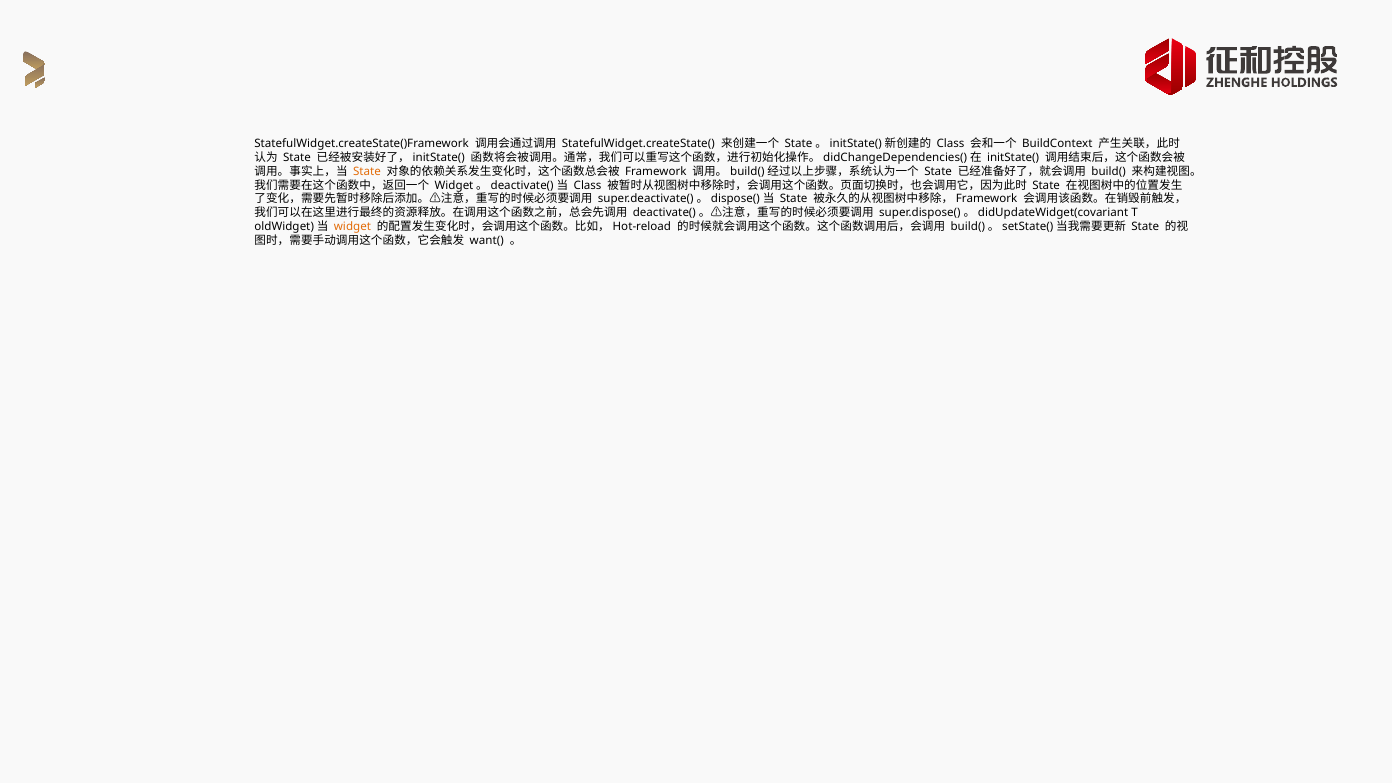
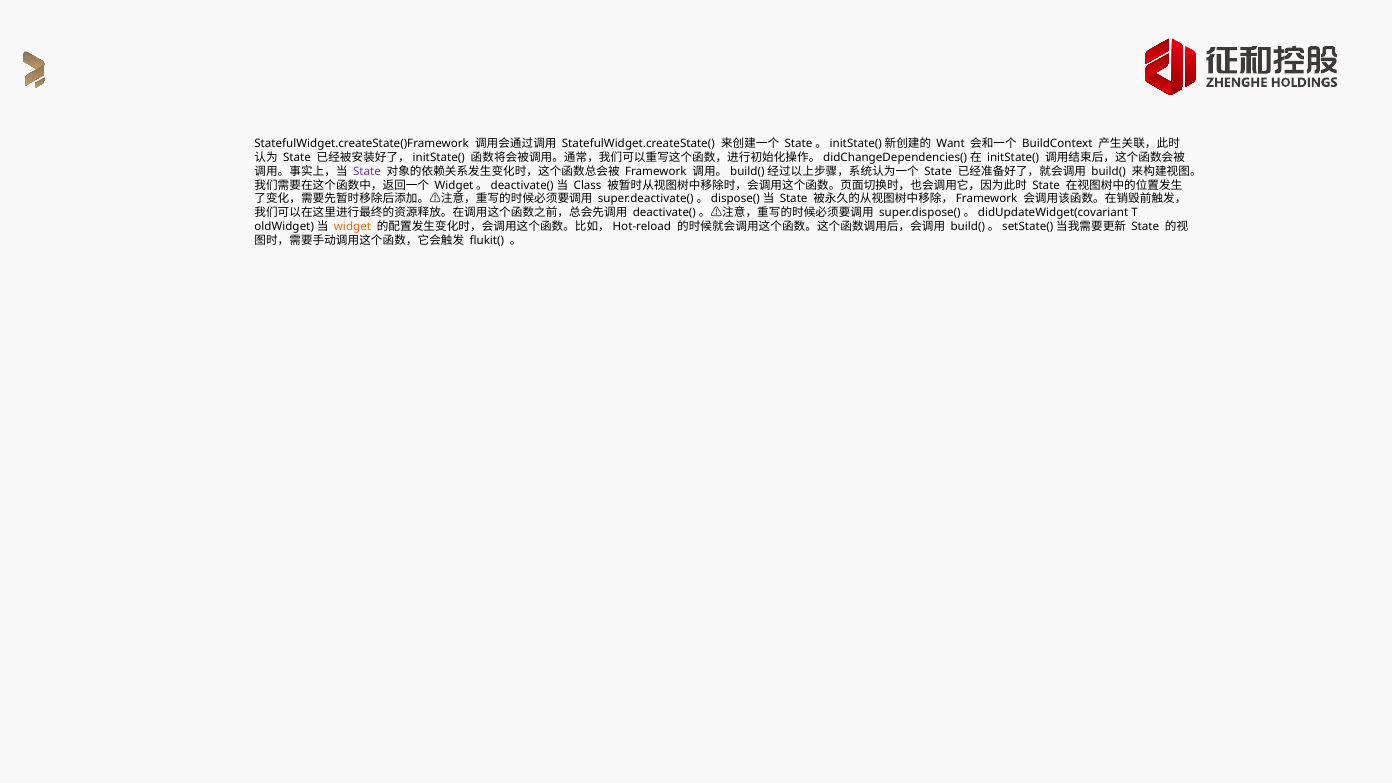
Class: Class -> Want (951, 144)
State colour: orange -> purple (367, 171)
want(: want( -> flukit( (487, 241)
